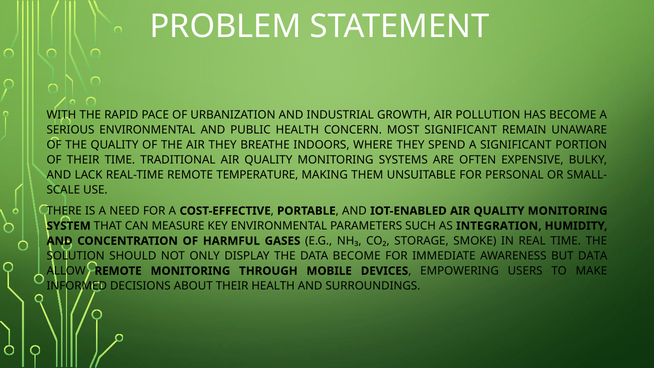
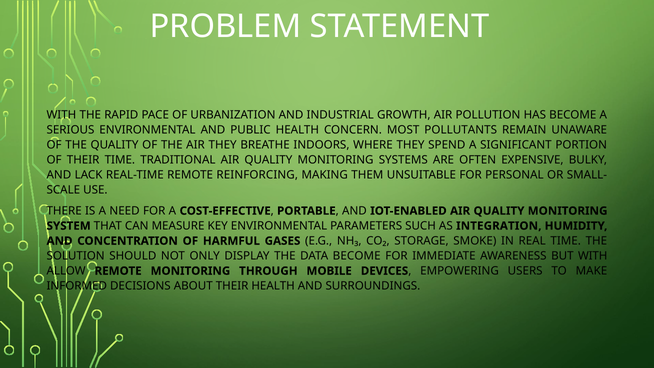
MOST SIGNIFICANT: SIGNIFICANT -> POLLUTANTS (461, 130)
TEMPERATURE: TEMPERATURE -> REINFORCING (257, 175)
BUT DATA: DATA -> WITH (593, 256)
